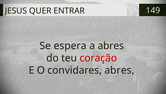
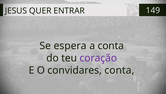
a abres: abres -> conta (111, 45)
coração colour: red -> purple (98, 58)
convidares abres: abres -> conta (119, 70)
